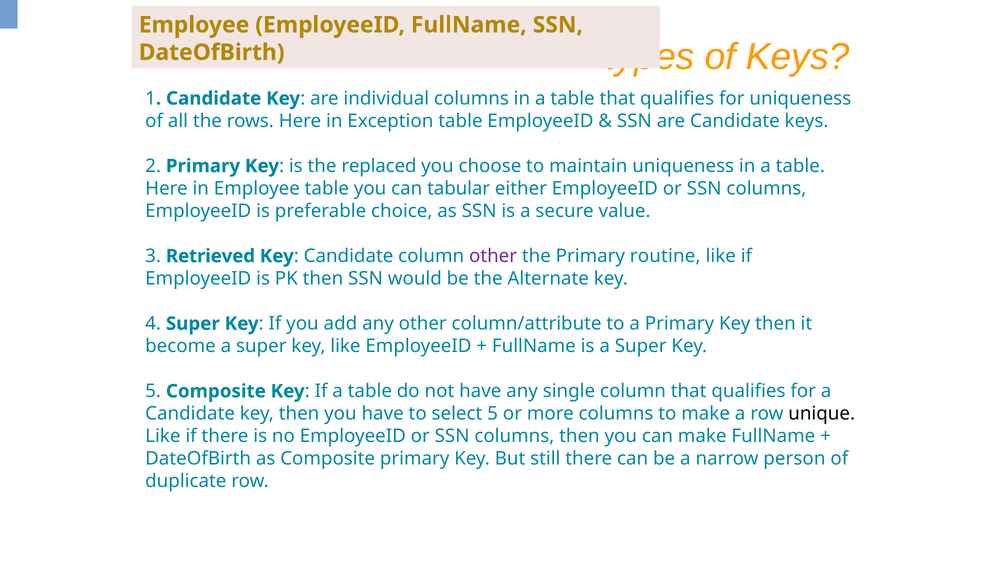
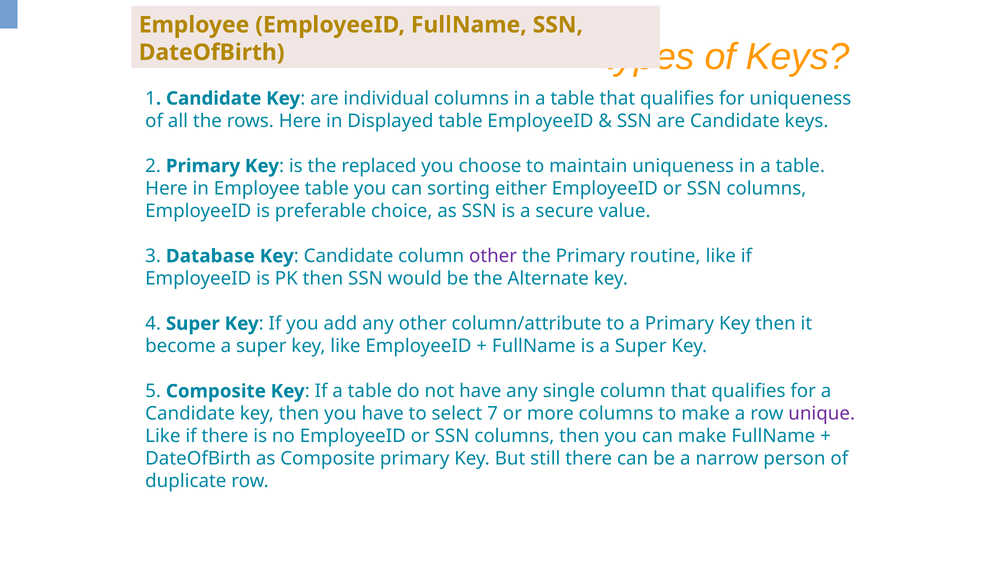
Exception: Exception -> Displayed (390, 121)
tabular: tabular -> sorting (459, 189)
Retrieved: Retrieved -> Database (210, 256)
select 5: 5 -> 7 (493, 414)
unique colour: black -> purple (822, 414)
